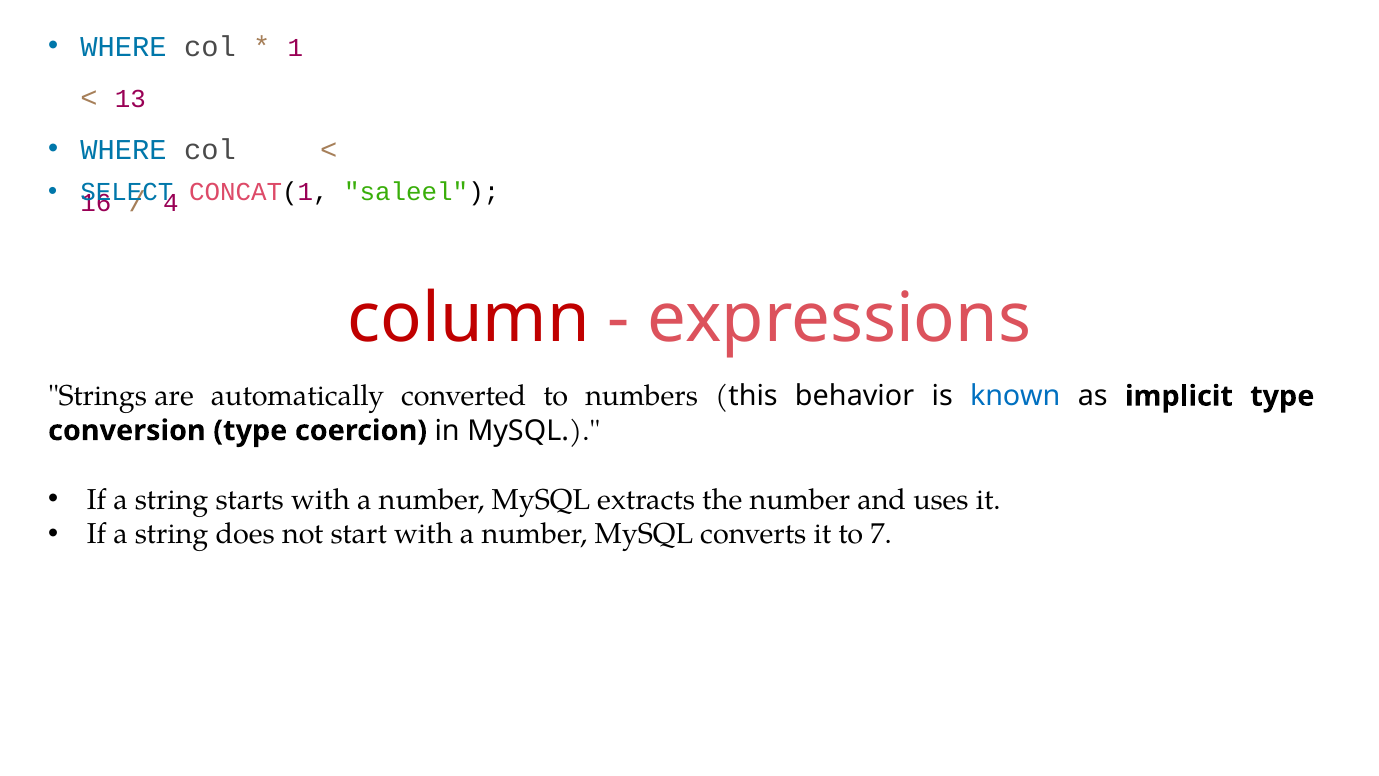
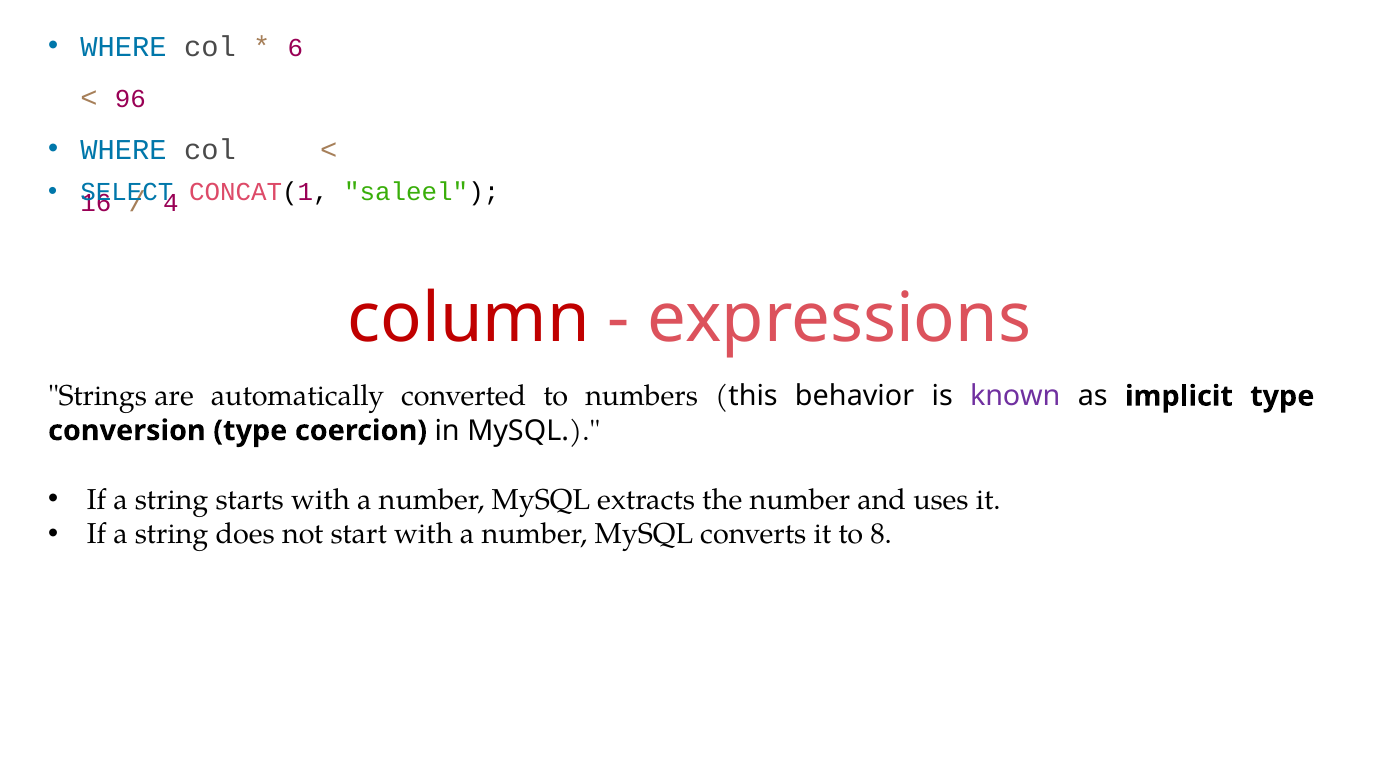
1: 1 -> 6 (295, 48)
13: 13 -> 96 (130, 99)
known colour: blue -> purple (1015, 396)
7: 7 -> 8 (881, 534)
